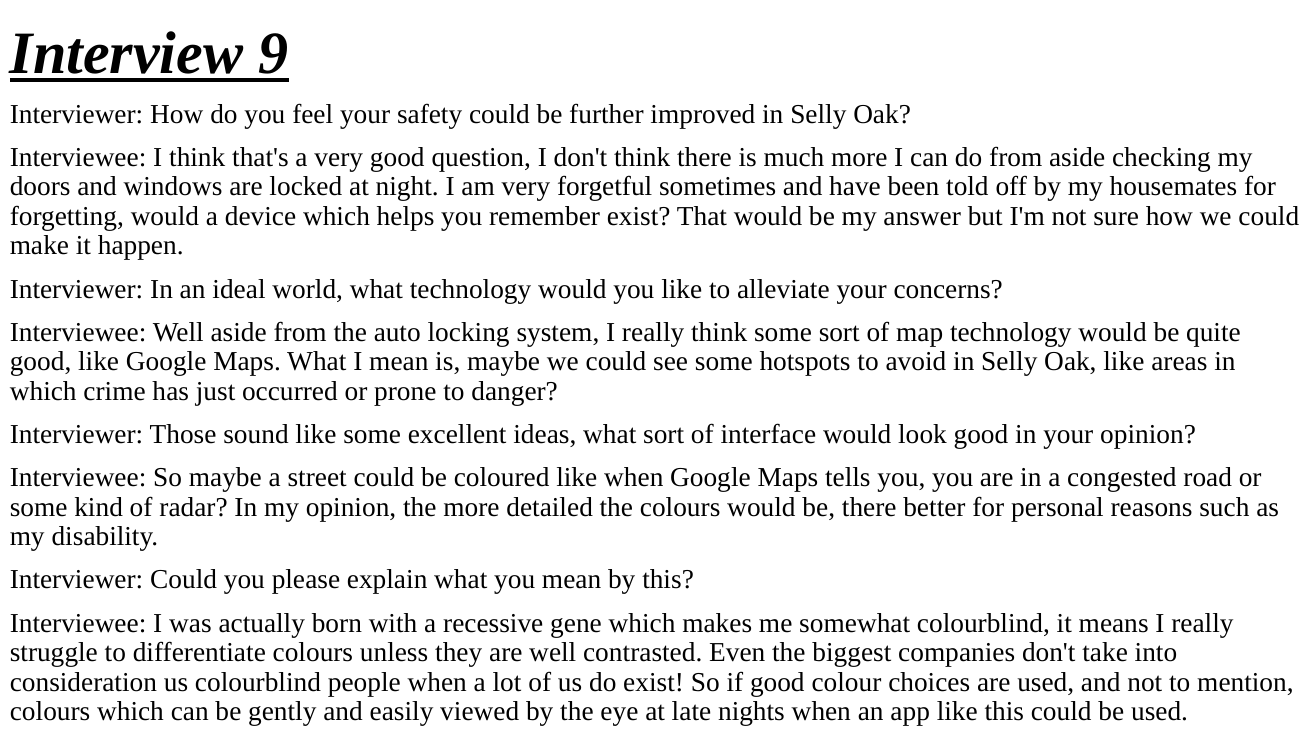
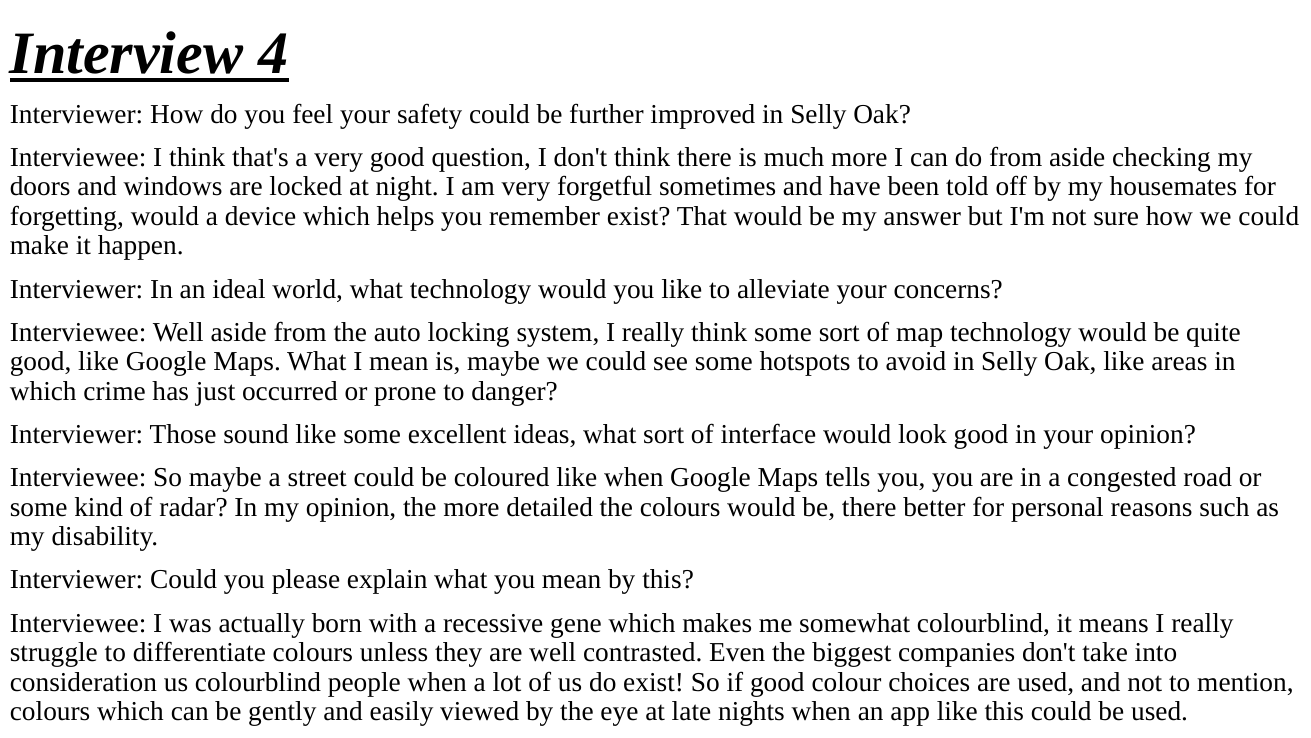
9: 9 -> 4 (273, 54)
